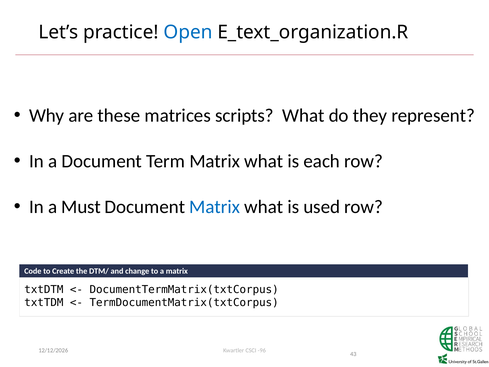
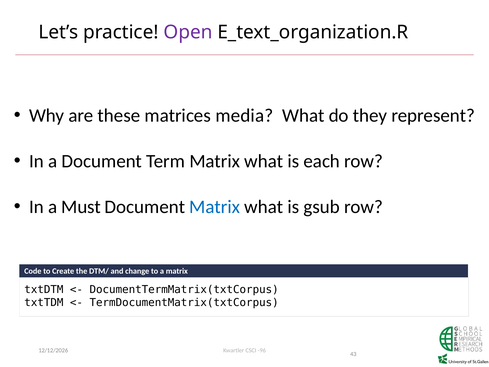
Open colour: blue -> purple (188, 32)
scripts: scripts -> media (244, 115)
used: used -> gsub (322, 207)
